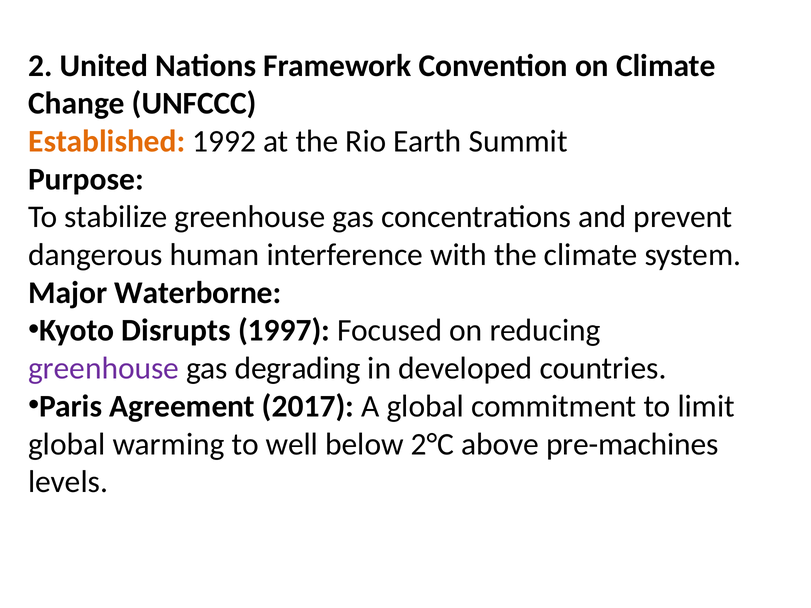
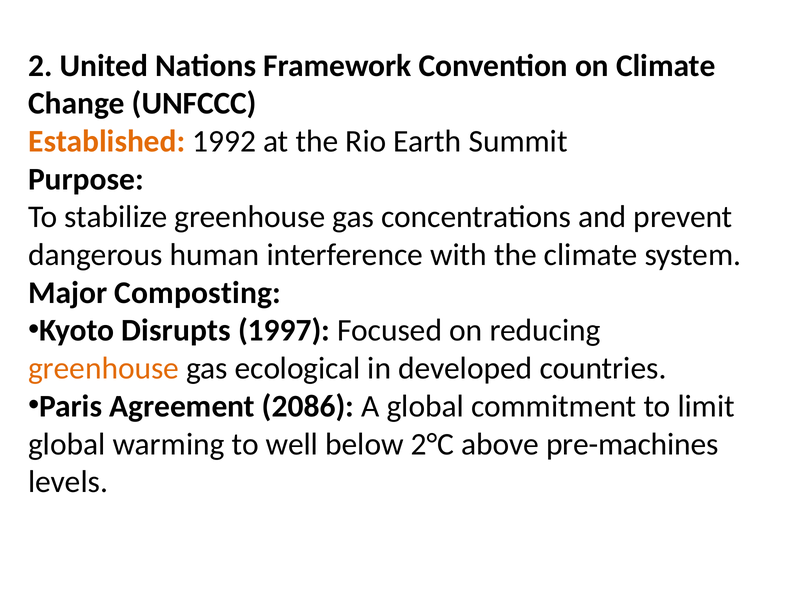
Waterborne: Waterborne -> Composting (198, 293)
greenhouse colour: purple -> orange (104, 369)
degrading: degrading -> ecological (298, 369)
2017: 2017 -> 2086 (308, 406)
